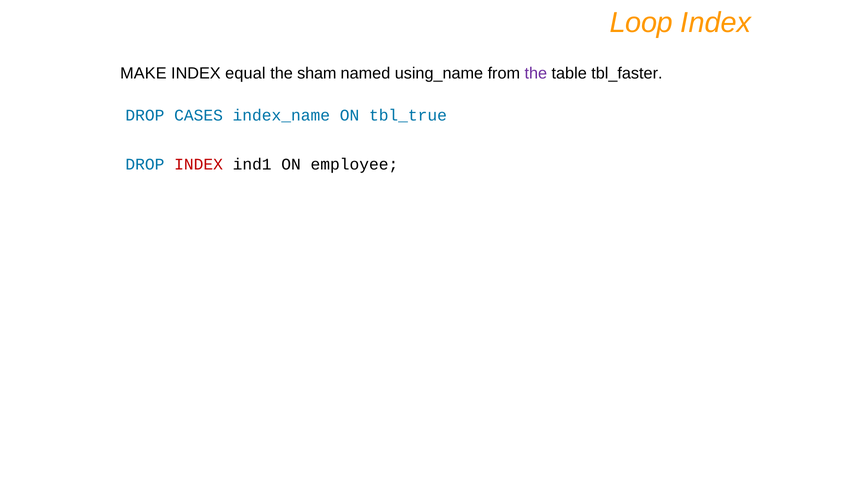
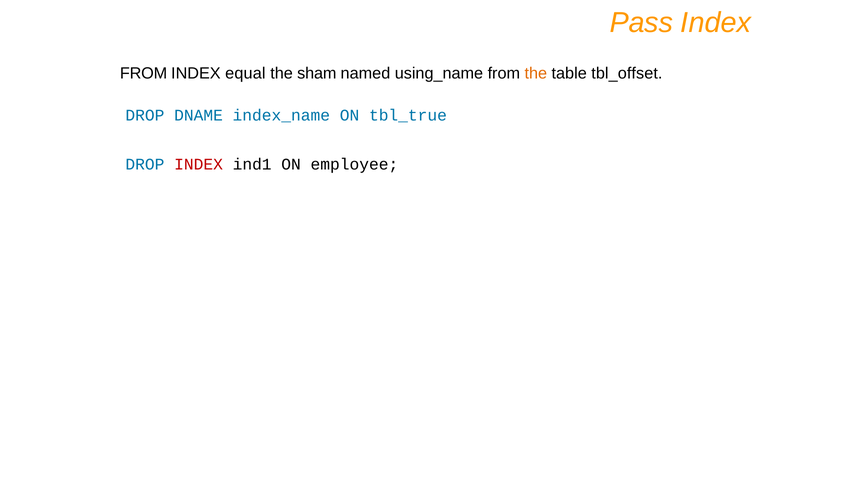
Loop: Loop -> Pass (641, 23)
MAKE: MAKE -> FROM (144, 74)
the colour: purple -> orange (536, 74)
tbl_faster: tbl_faster -> tbl_offset (627, 74)
CASES: CASES -> DNAME (199, 115)
